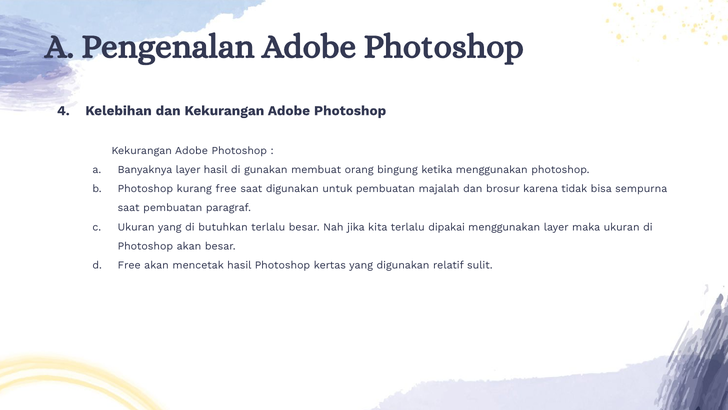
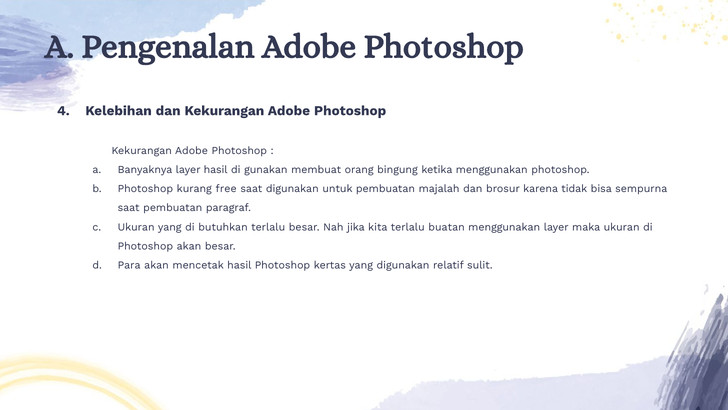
dipakai: dipakai -> buatan (447, 227)
Free: Free -> Para (129, 265)
